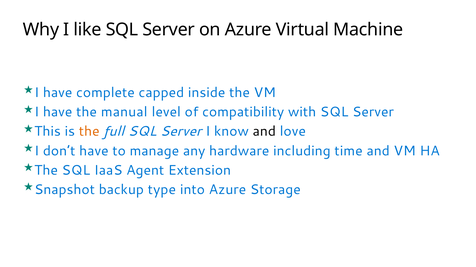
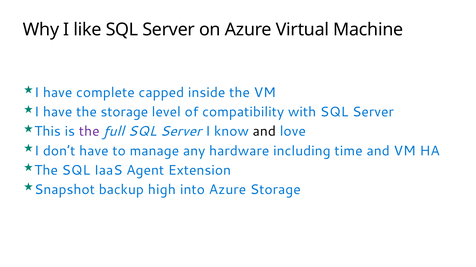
the manual: manual -> storage (124, 112)
the colour: orange -> purple (89, 132)
type: type -> high (162, 190)
